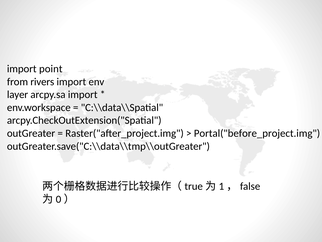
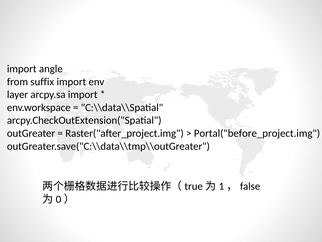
point: point -> angle (51, 69)
rivers: rivers -> suffix (42, 82)
